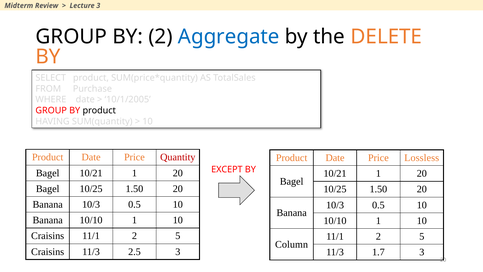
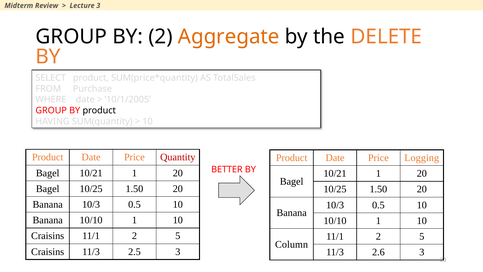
Aggregate colour: blue -> orange (229, 36)
Lossless: Lossless -> Logging (422, 158)
EXCEPT: EXCEPT -> BETTER (227, 169)
1.7: 1.7 -> 2.6 (378, 252)
